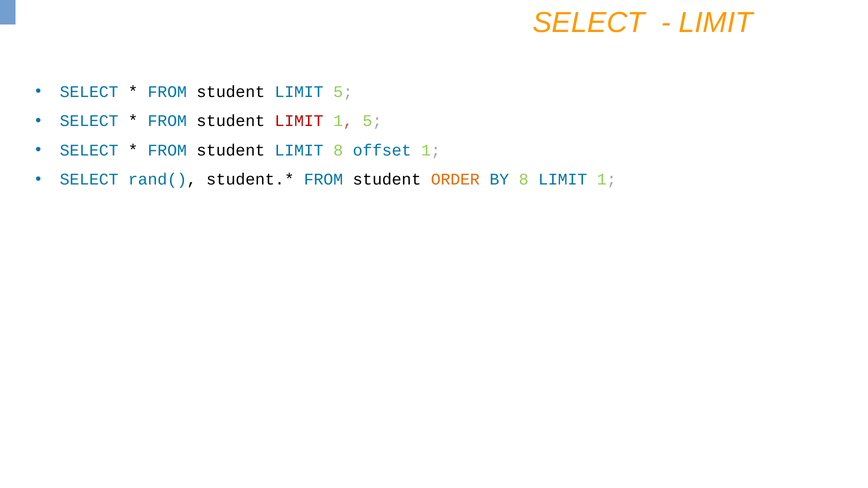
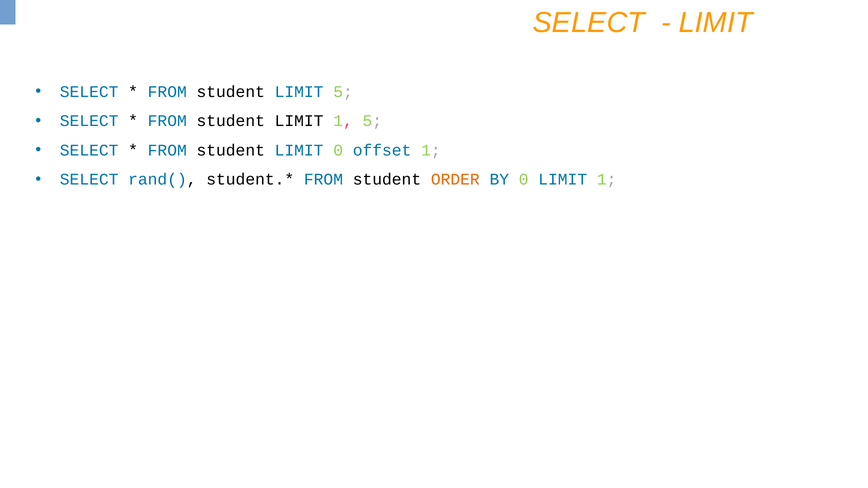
LIMIT colour: red -> black (299, 121)
LIMIT 8: 8 -> 0 (338, 150)
BY 8: 8 -> 0 (524, 180)
